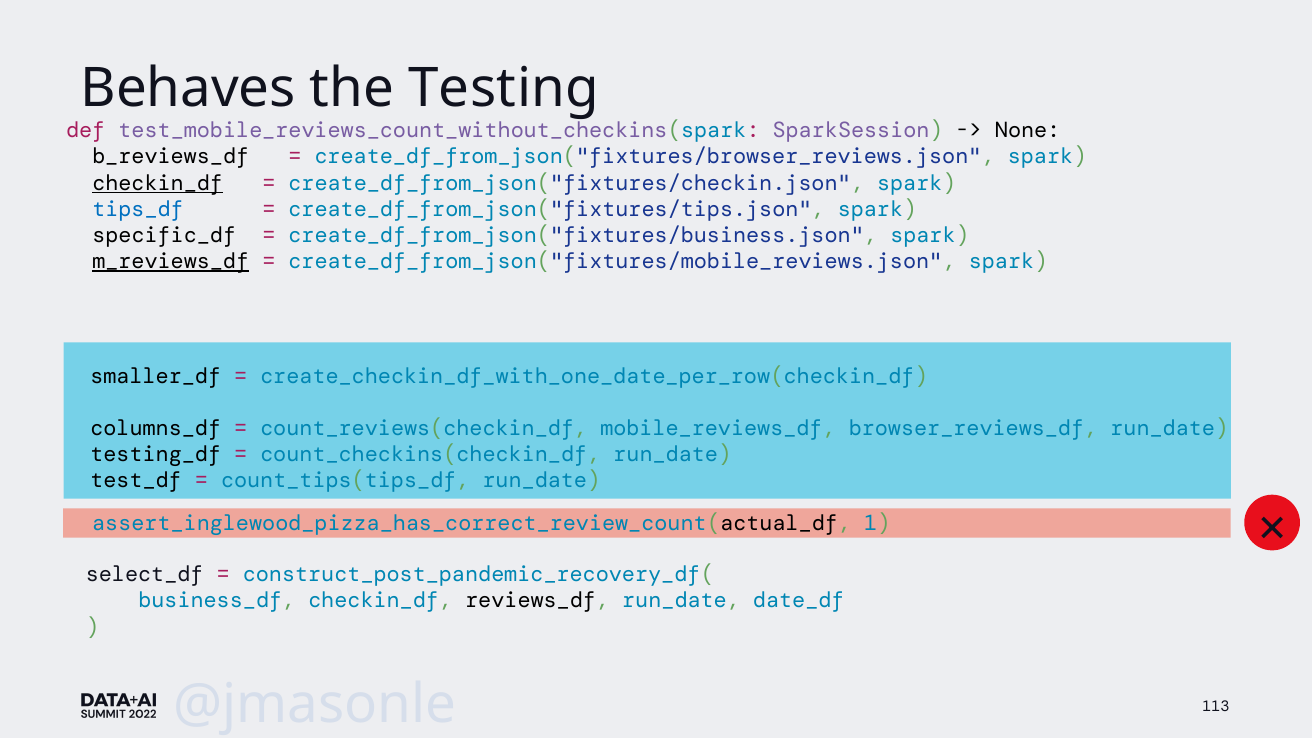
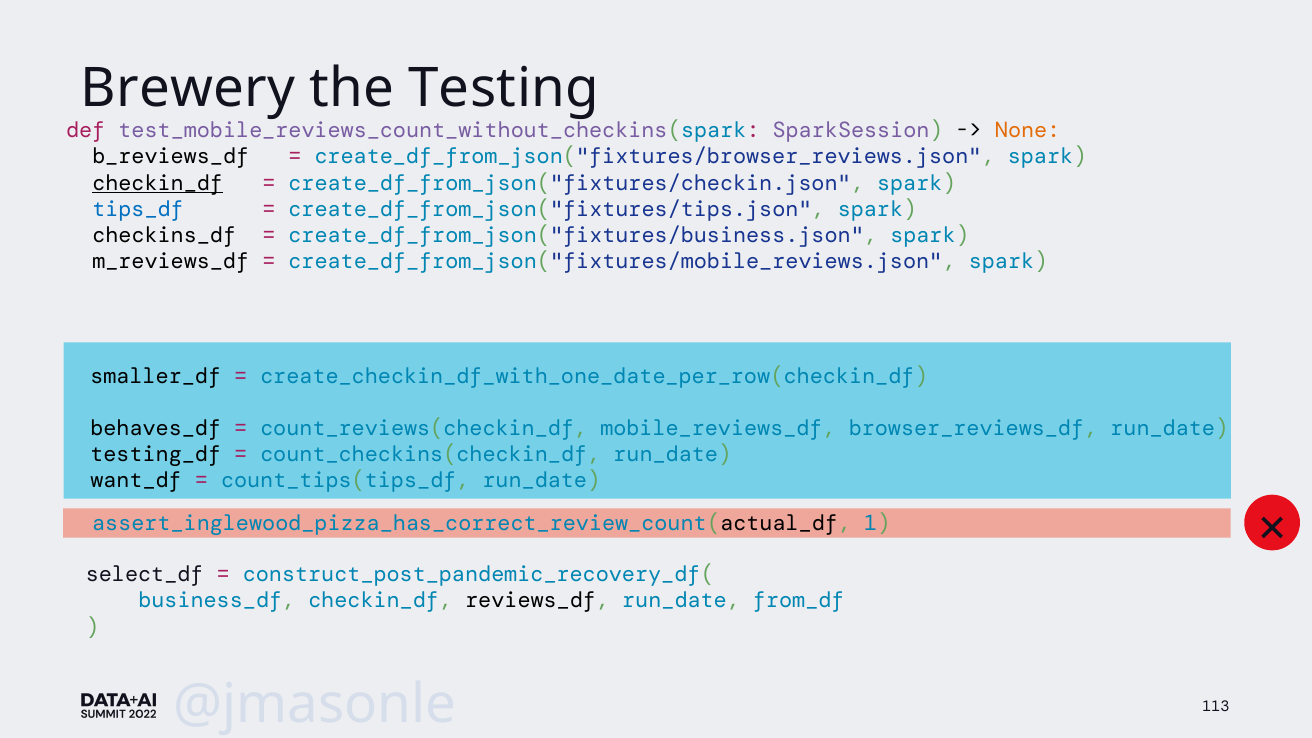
Behaves: Behaves -> Brewery (188, 89)
None colour: black -> orange (1028, 131)
specific_df: specific_df -> checkins_df (164, 236)
m_reviews_df underline: present -> none (171, 262)
columns_df: columns_df -> behaves_df (156, 428)
test_df: test_df -> want_df (136, 481)
date_df: date_df -> from_df (799, 601)
